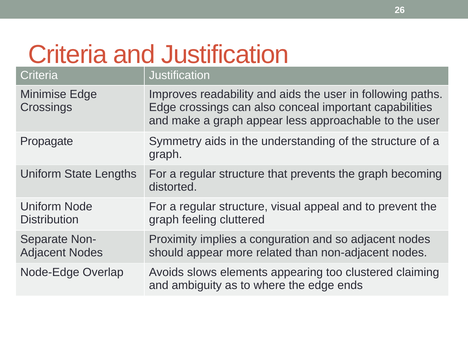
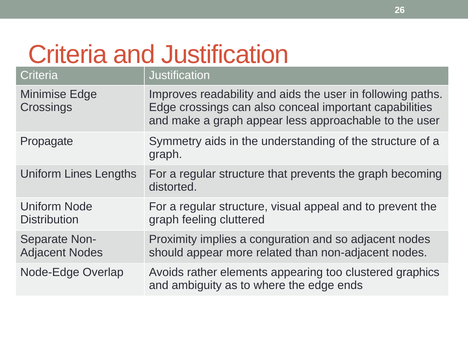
State: State -> Lines (78, 174)
slows: slows -> rather (202, 272)
claiming: claiming -> graphics (418, 272)
